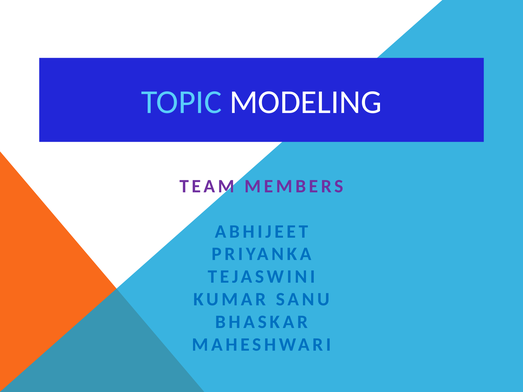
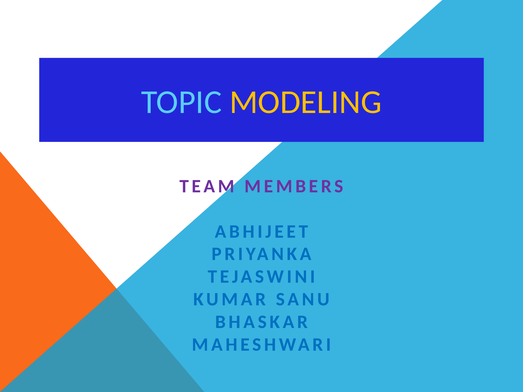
MODELING colour: white -> yellow (306, 102)
